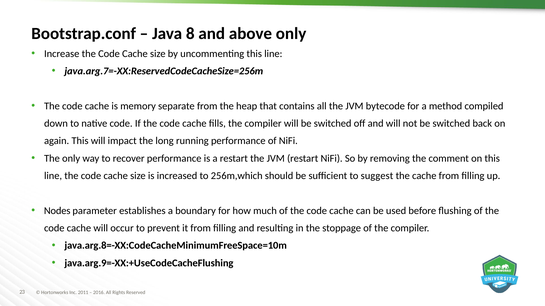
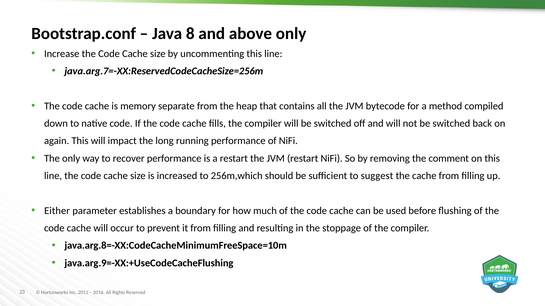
Nodes: Nodes -> Either (57, 211)
